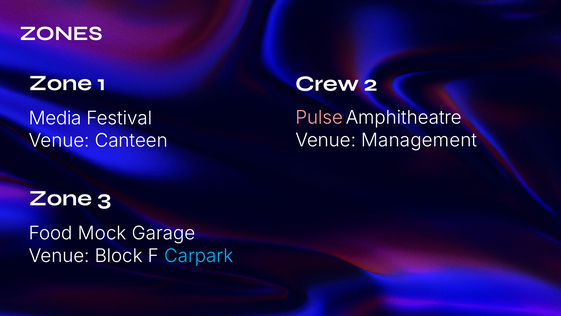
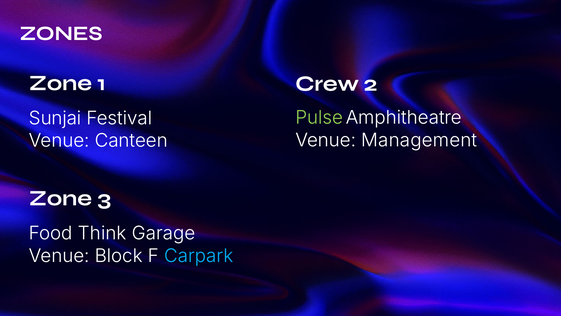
Pulse colour: pink -> light green (319, 118)
Media: Media -> Sunjai (55, 118)
Mock: Mock -> Think (102, 233)
